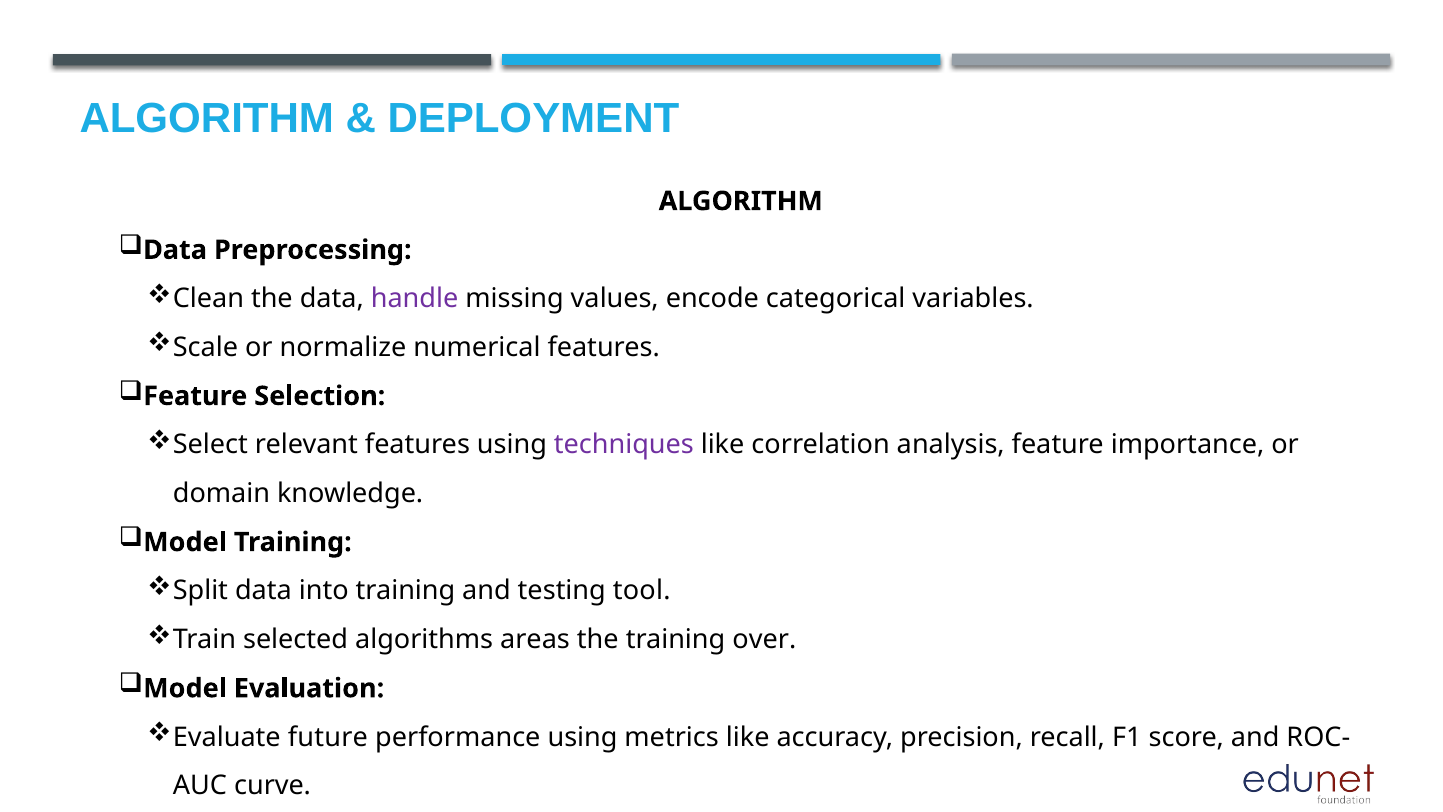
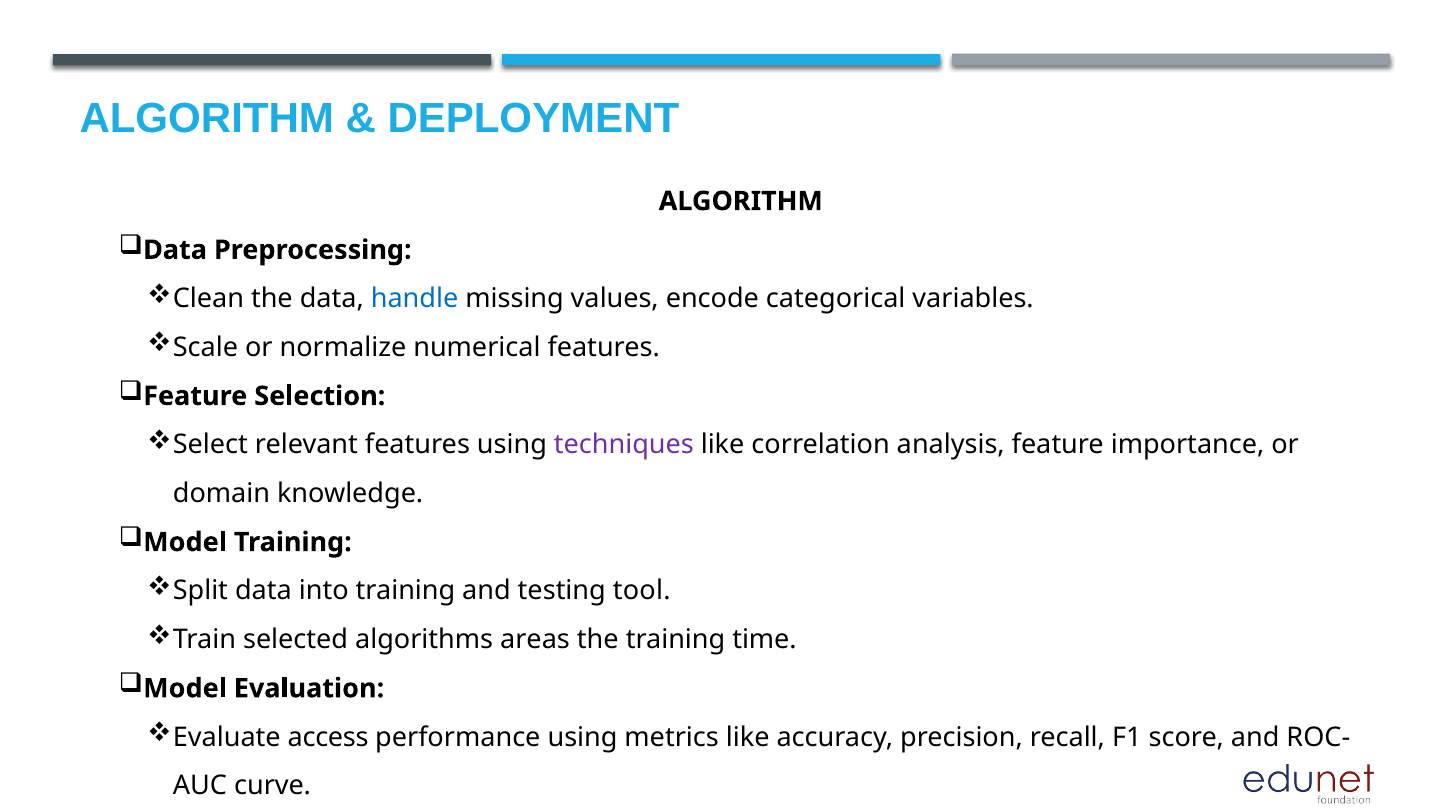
handle colour: purple -> blue (415, 299)
over: over -> time (764, 639)
future: future -> access (328, 737)
